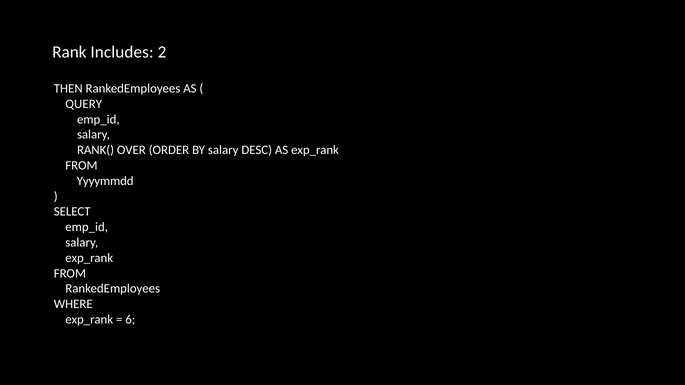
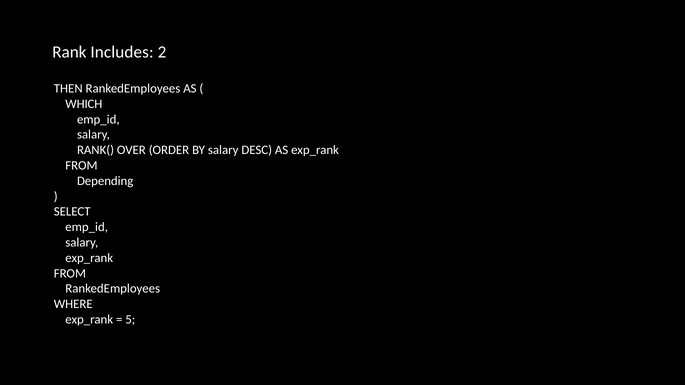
QUERY: QUERY -> WHICH (84, 104)
Yyyymmdd: Yyyymmdd -> Depending (105, 181)
6: 6 -> 5 (130, 320)
